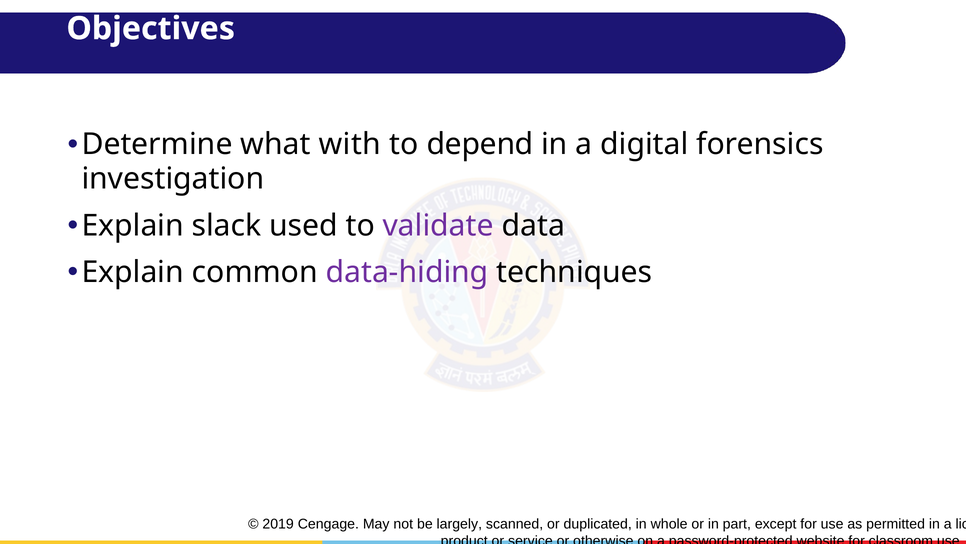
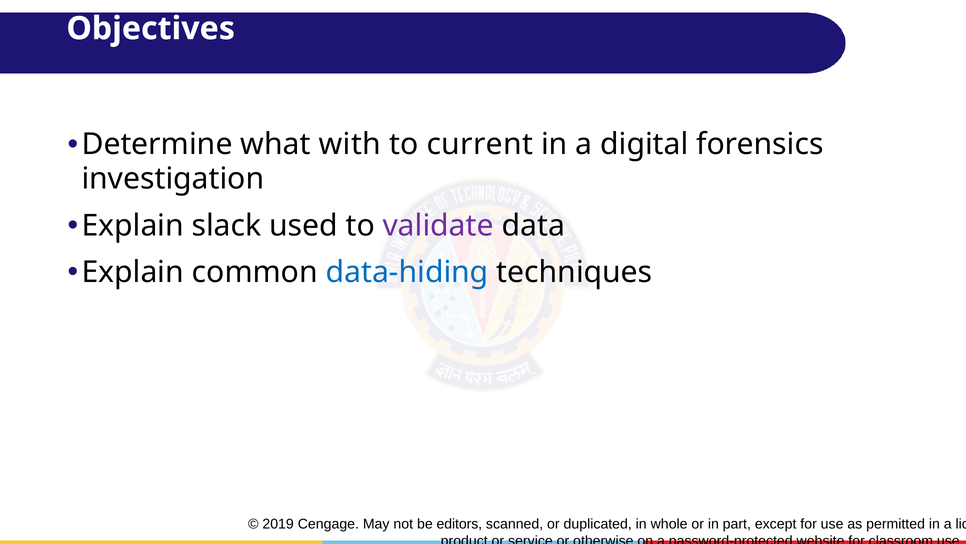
depend: depend -> current (480, 144)
data-hiding colour: purple -> blue (407, 272)
largely: largely -> editors (459, 523)
